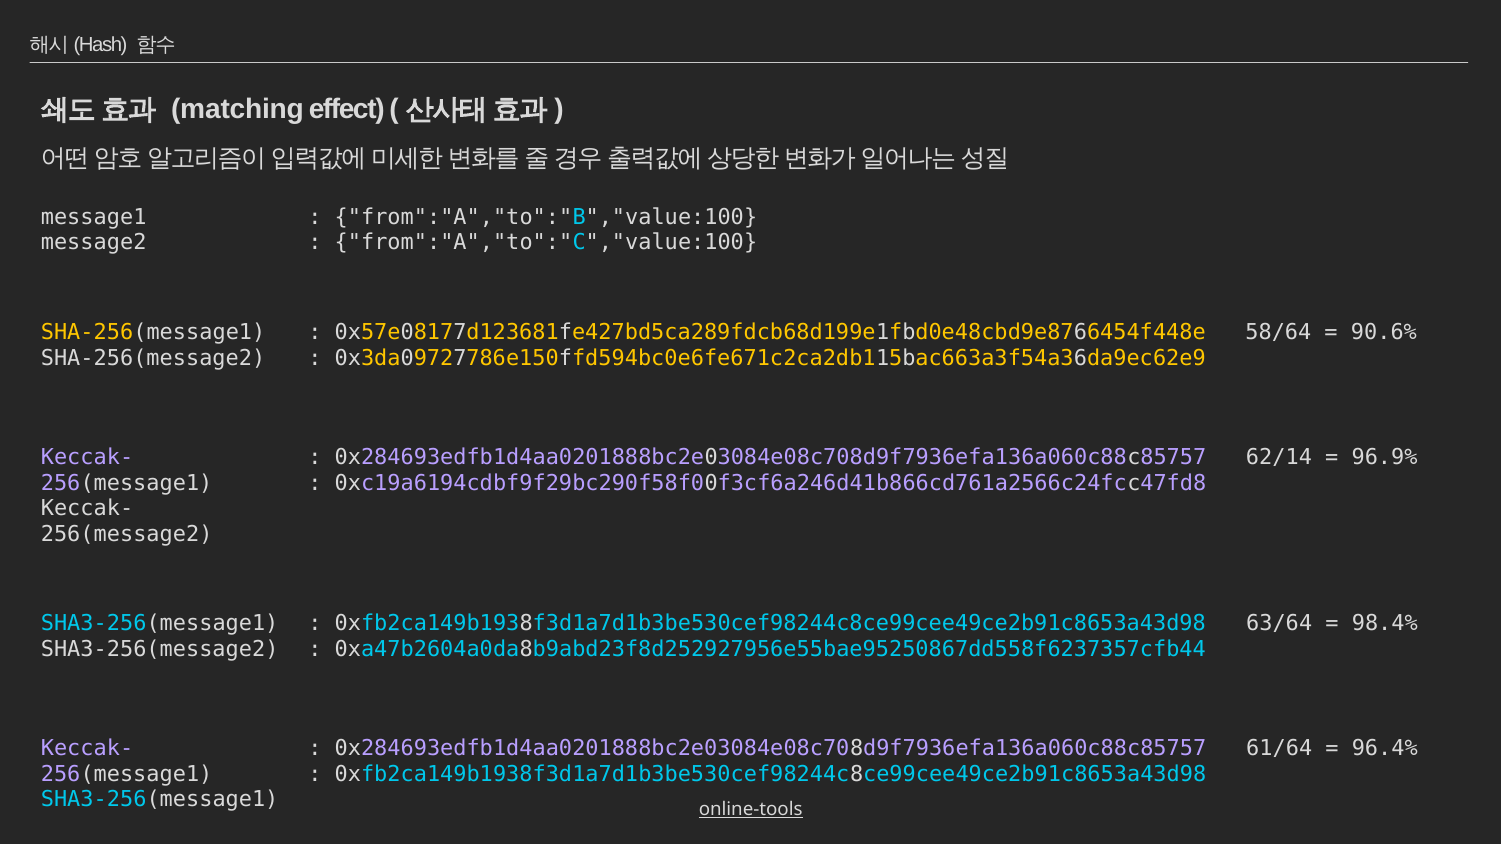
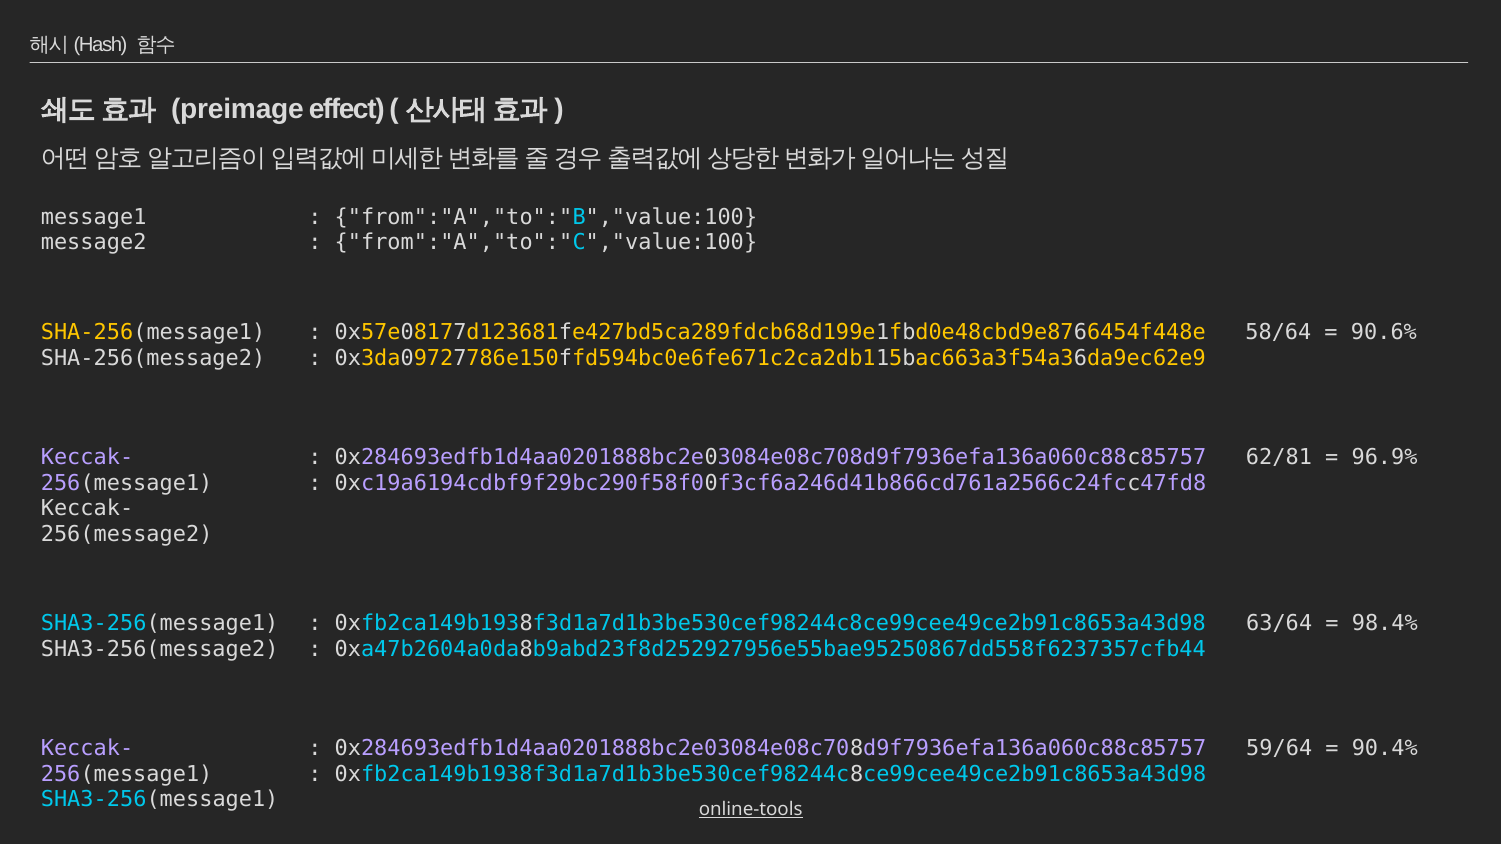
matching: matching -> preimage (237, 109)
62/14: 62/14 -> 62/81 (1279, 457)
61/64: 61/64 -> 59/64 (1279, 748)
96.4%: 96.4% -> 90.4% (1385, 748)
